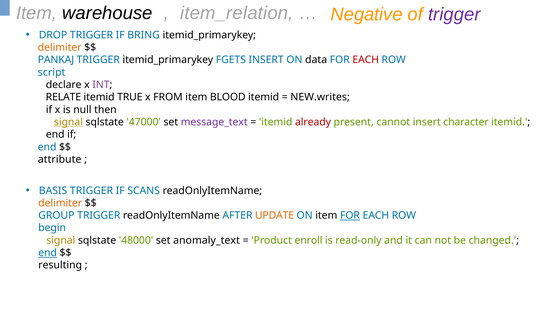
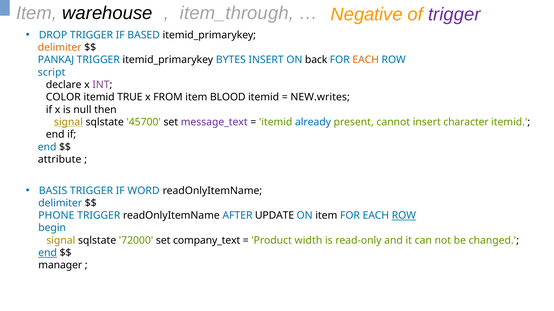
item_relation: item_relation -> item_through (237, 13)
BRING: BRING -> BASED (144, 35)
FGETS: FGETS -> BYTES (231, 60)
data: data -> back (316, 60)
EACH colour: red -> orange (366, 60)
RELATE: RELATE -> COLOR (63, 97)
47000: 47000 -> 45700 (144, 122)
already colour: red -> blue (313, 122)
SCANS: SCANS -> WORD (144, 191)
delimiter colour: orange -> blue (60, 203)
GROUP: GROUP -> PHONE (56, 216)
UPDATE colour: orange -> black (275, 216)
FOR underline: present -> none (350, 216)
ROW underline: none -> present (404, 216)
48000: 48000 -> 72000 (136, 241)
anomaly_text: anomaly_text -> company_text (207, 241)
enroll: enroll -> width (308, 241)
resulting: resulting -> manager (60, 266)
